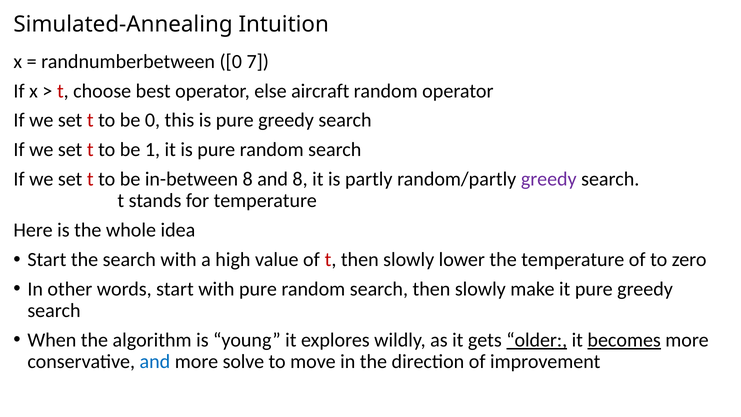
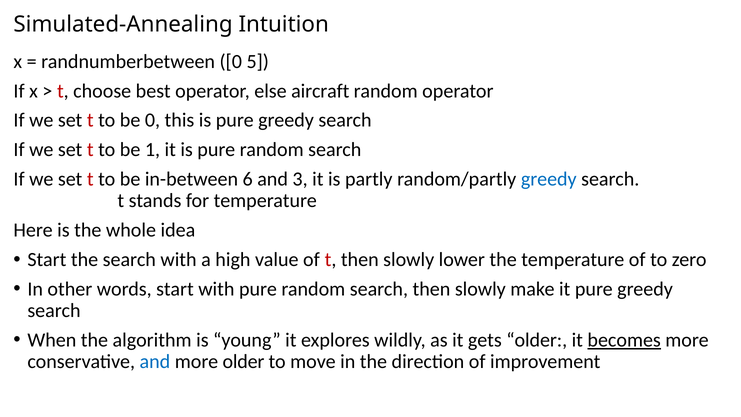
7: 7 -> 5 (258, 62)
in-between 8: 8 -> 6 (248, 179)
and 8: 8 -> 3 (300, 179)
greedy colour: purple -> blue (549, 179)
older underline: present -> none (537, 340)
more solve: solve -> older (243, 362)
